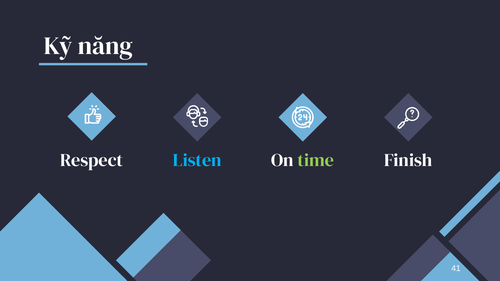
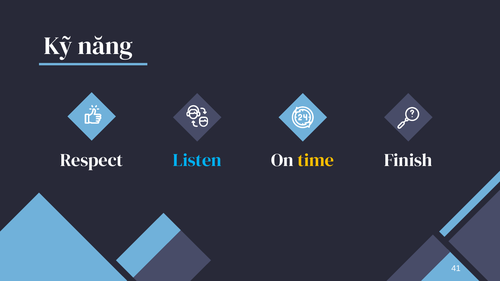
time colour: light green -> yellow (316, 160)
